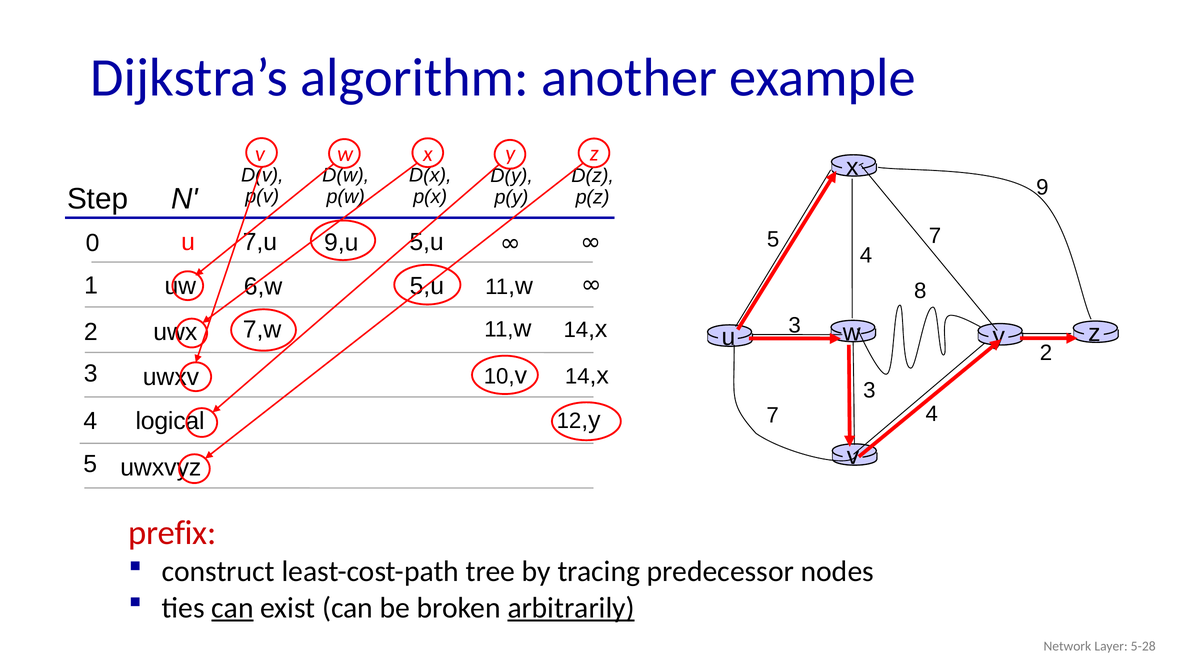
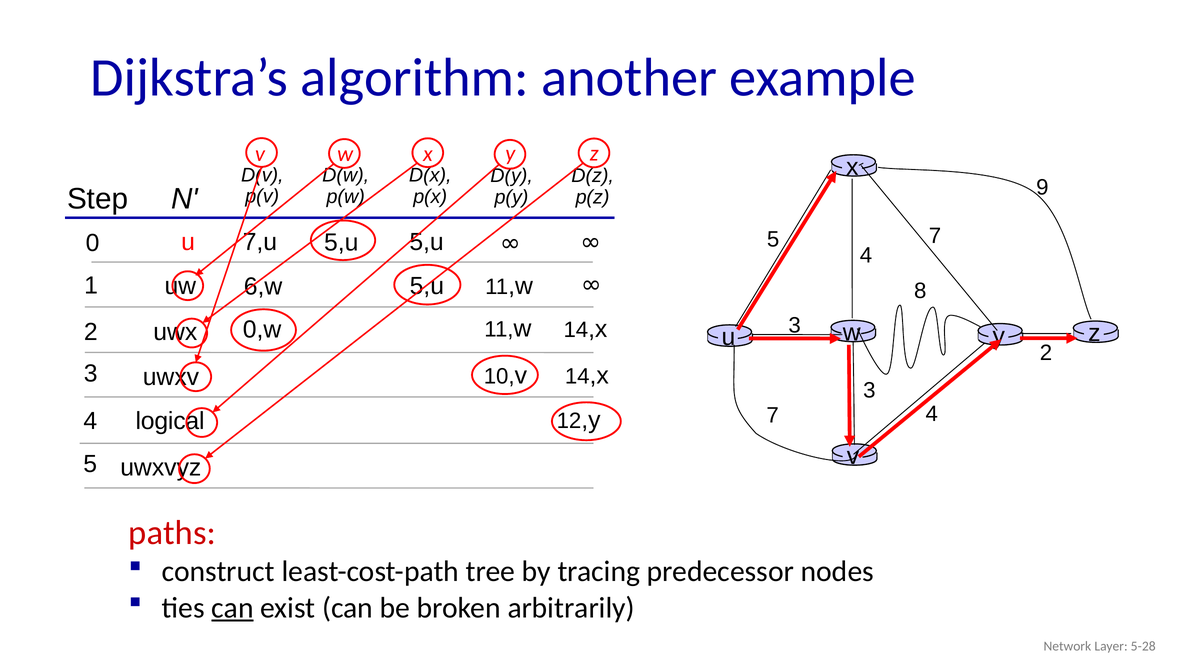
7,u 9,u: 9,u -> 5,u (341, 243)
7,w: 7,w -> 0,w (262, 330)
prefix: prefix -> paths (172, 532)
arbitrarily underline: present -> none (571, 608)
